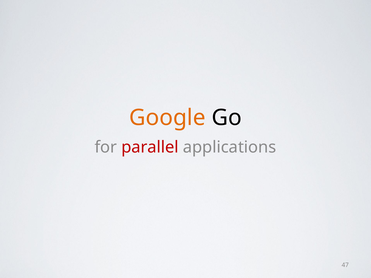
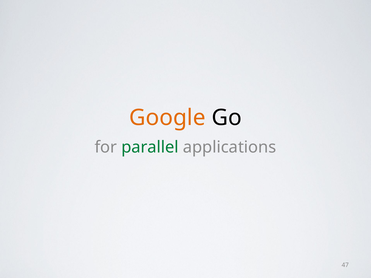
parallel colour: red -> green (150, 147)
